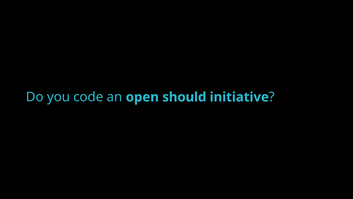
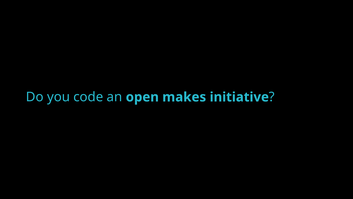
should: should -> makes (184, 97)
